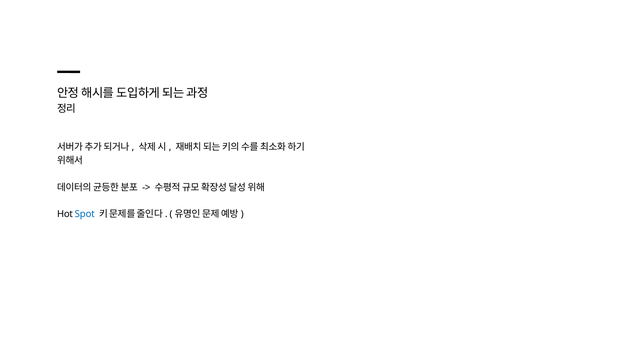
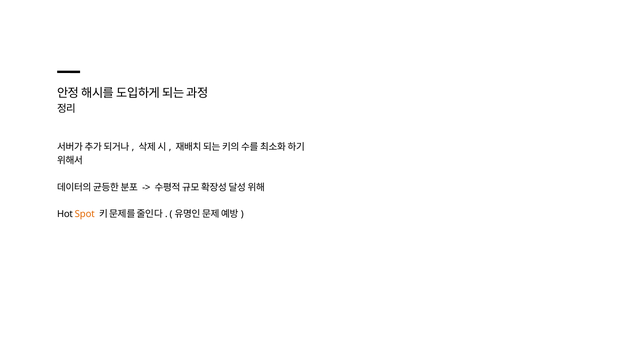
Spot colour: blue -> orange (85, 214)
